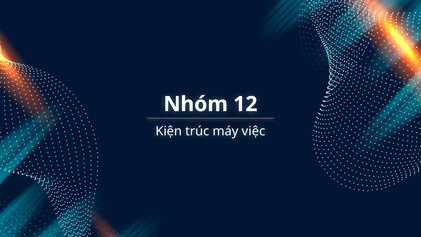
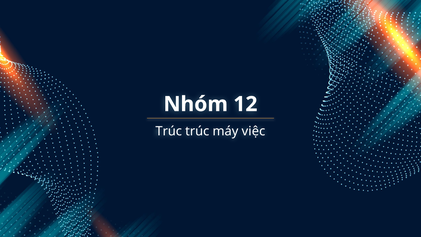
Kiện: Kiện -> Trúc (169, 131)
